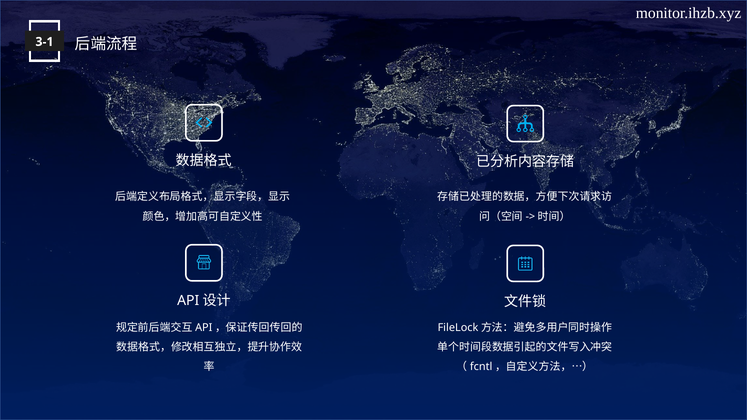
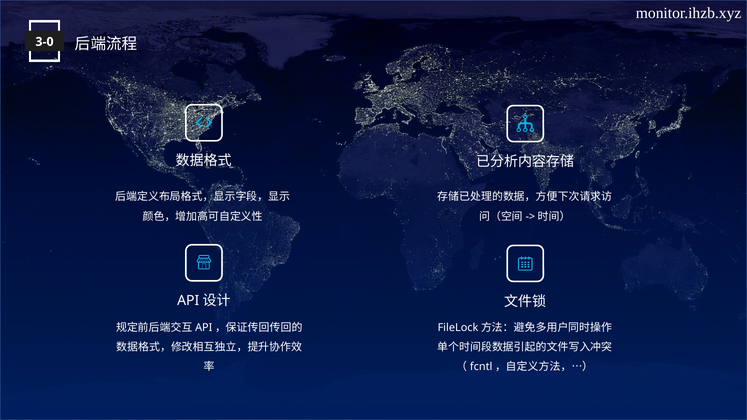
3-1: 3-1 -> 3-0 (44, 42)
